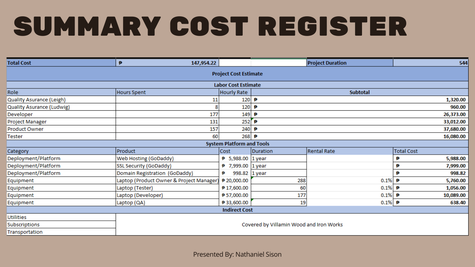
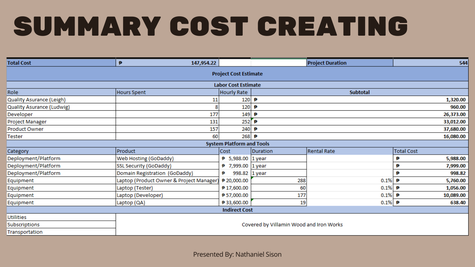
REGISTER: REGISTER -> CREATING (333, 27)
